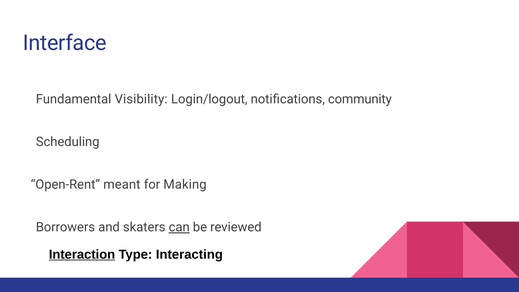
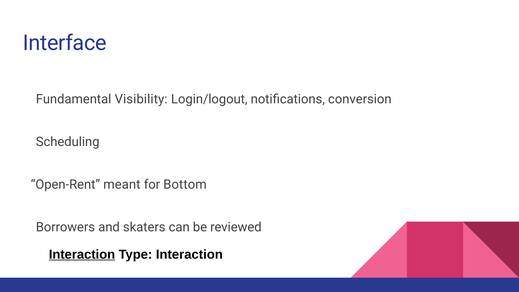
community: community -> conversion (360, 99)
Making: Making -> Bottom (185, 185)
can underline: present -> none (179, 227)
Type Interacting: Interacting -> Interaction (189, 254)
